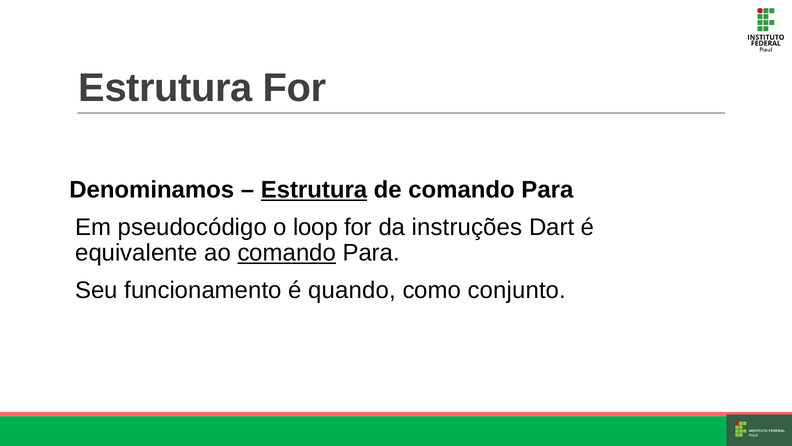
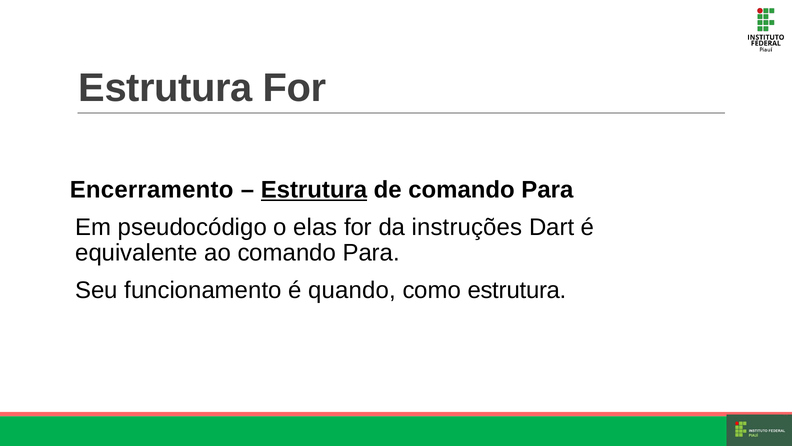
Denominamos: Denominamos -> Encerramento (152, 190)
loop: loop -> elas (315, 227)
comando underline: present -> none (287, 253)
como conjunto: conjunto -> estrutura (517, 290)
